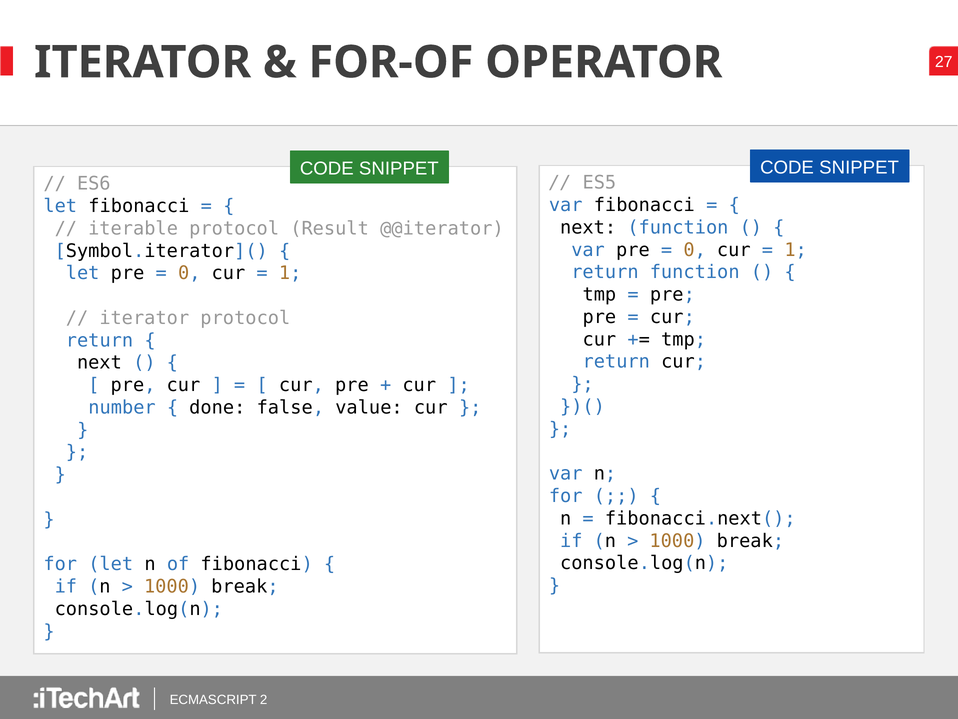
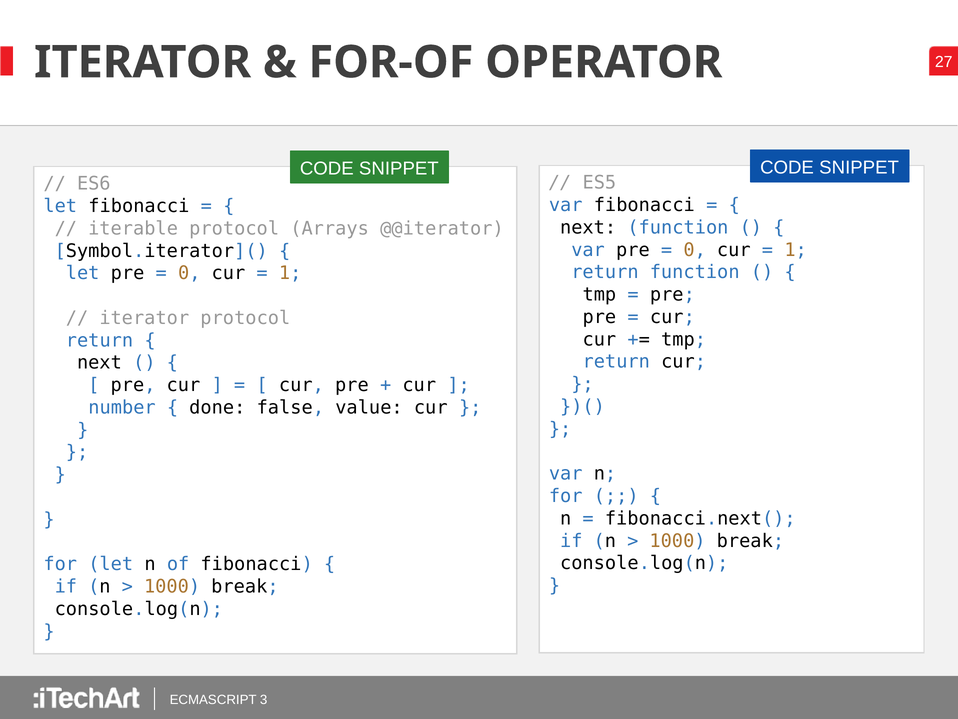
Result: Result -> Arrays (330, 228)
2: 2 -> 3 (264, 699)
